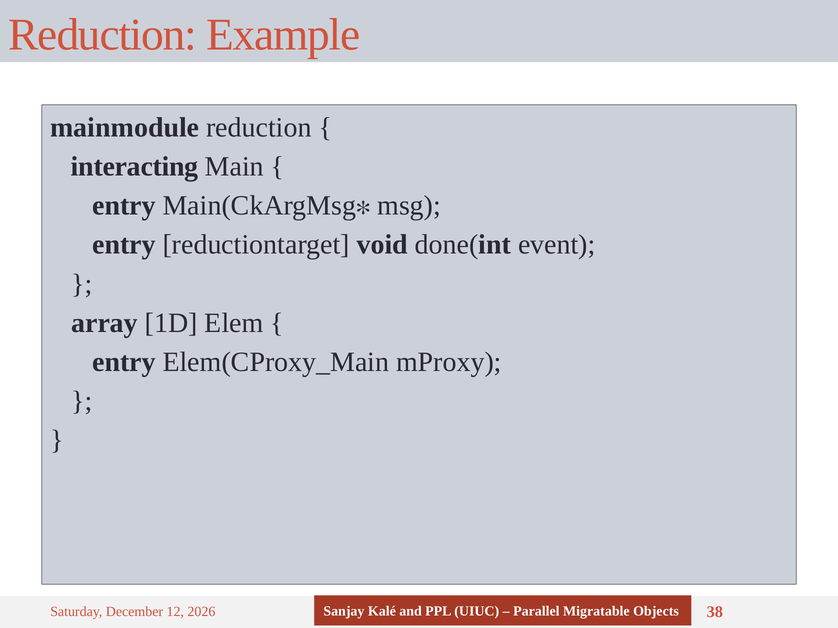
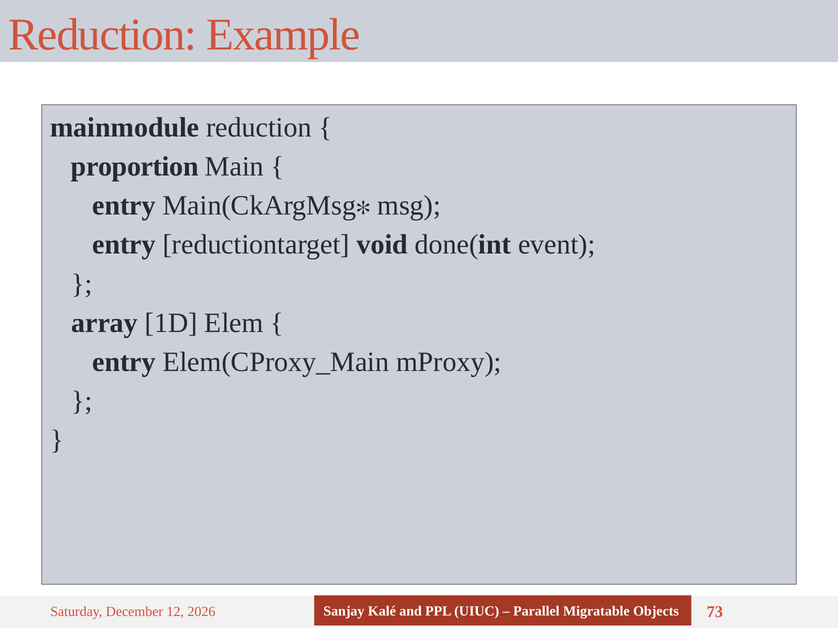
interacting: interacting -> proportion (135, 167)
38: 38 -> 73 (715, 612)
